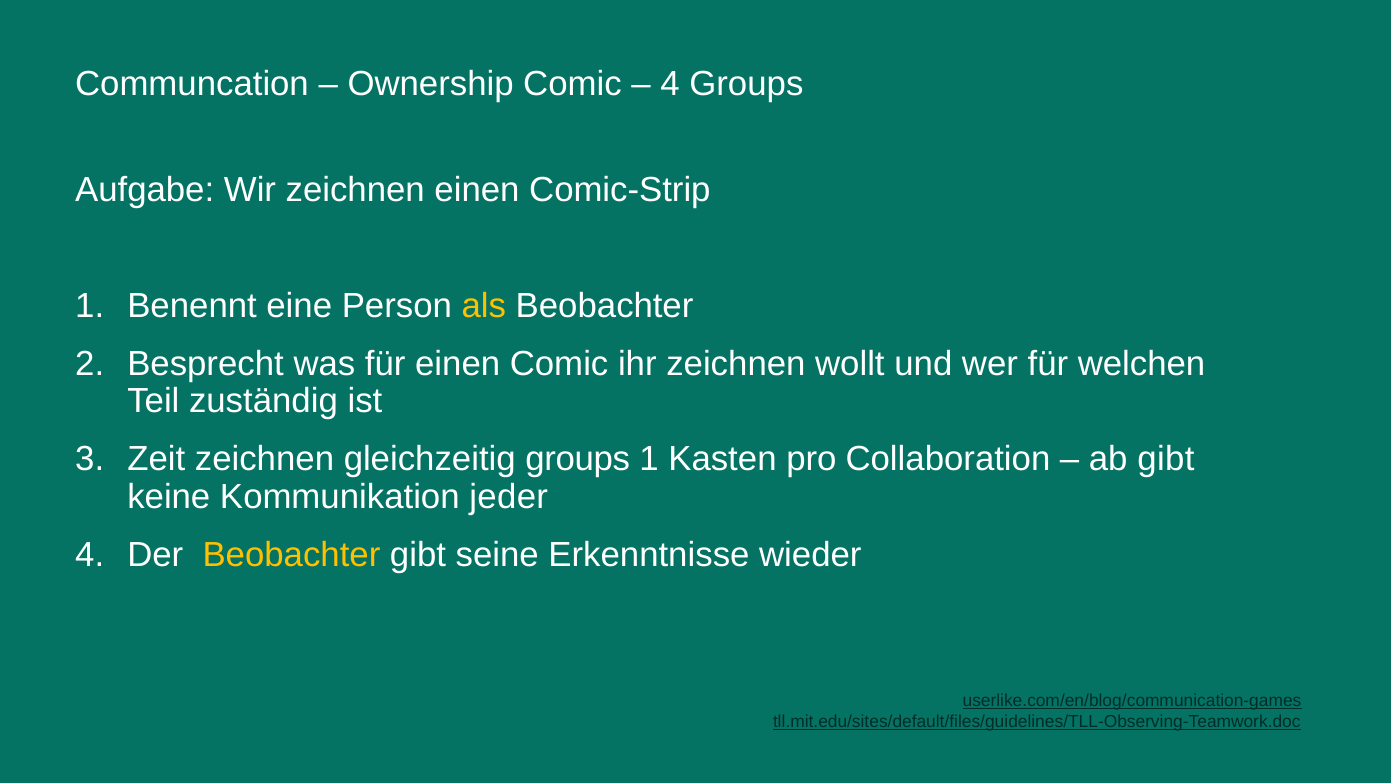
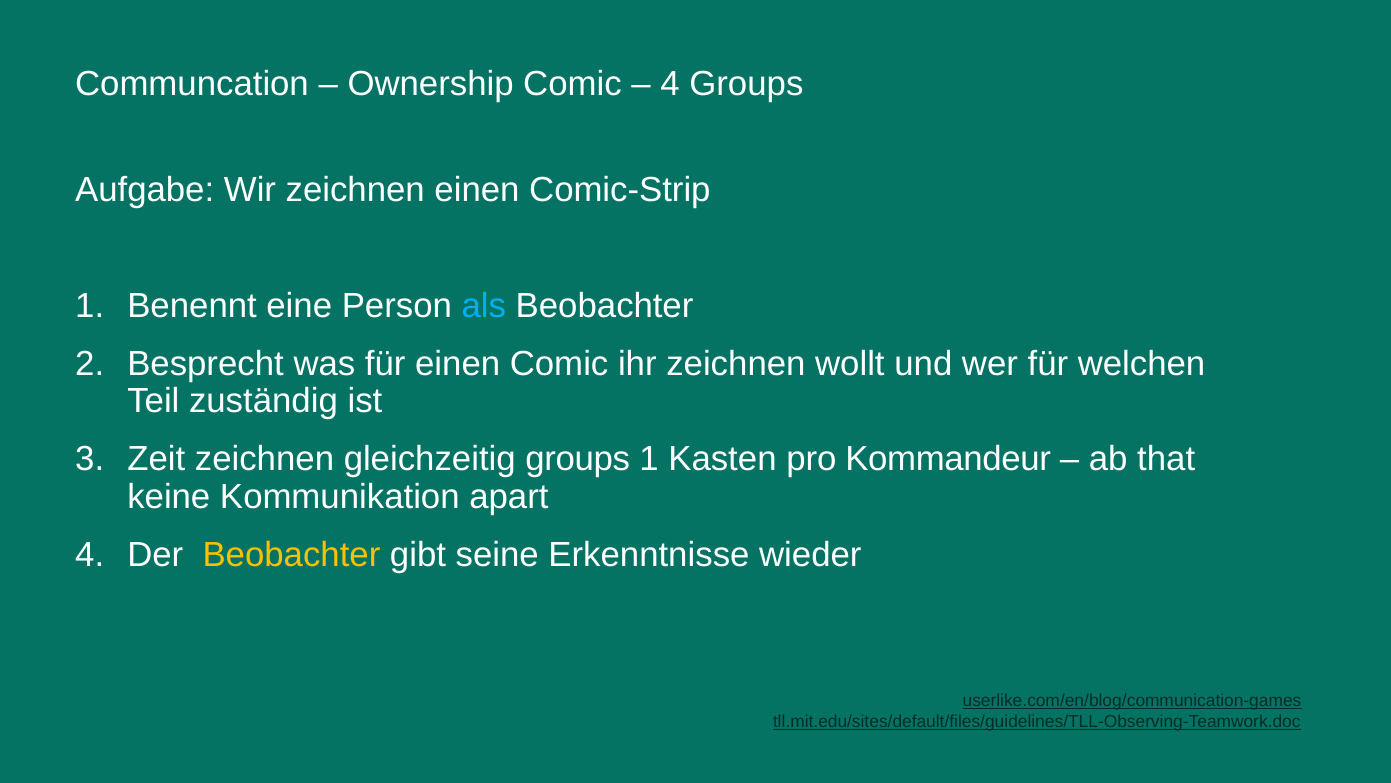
als colour: yellow -> light blue (484, 306)
Collaboration: Collaboration -> Kommandeur (948, 459)
ab gibt: gibt -> that (1166, 459)
jeder: jeder -> apart (509, 497)
